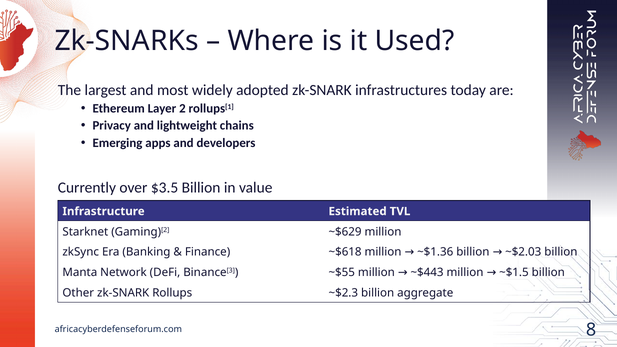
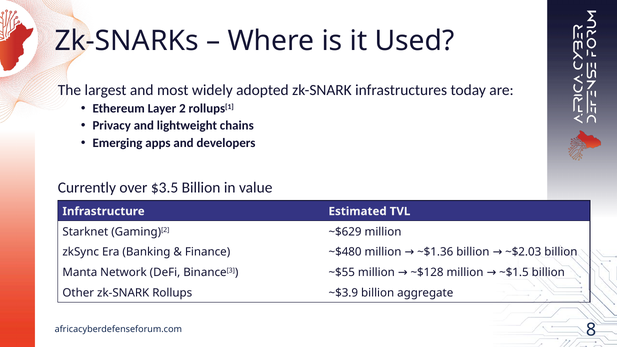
~$618: ~$618 -> ~$480 (345, 252)
~$443: ~$443 -> ~$128 (427, 273)
~$2.3: ~$2.3 -> ~$3.9 (343, 293)
